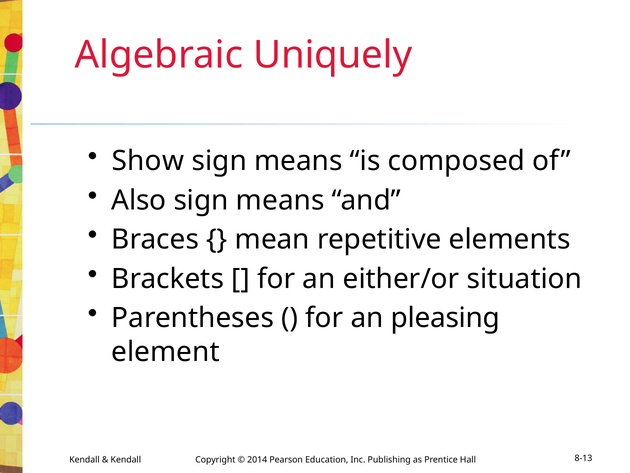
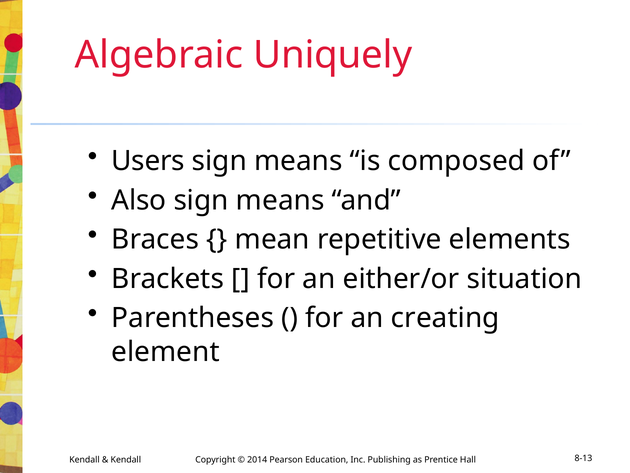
Show: Show -> Users (148, 161)
pleasing: pleasing -> creating (445, 318)
